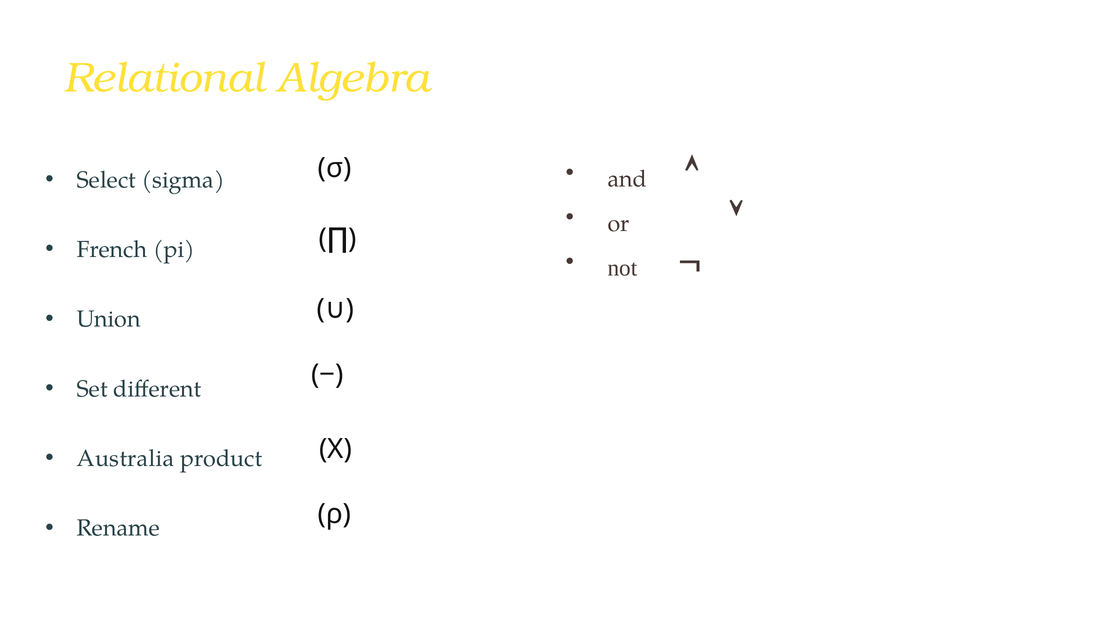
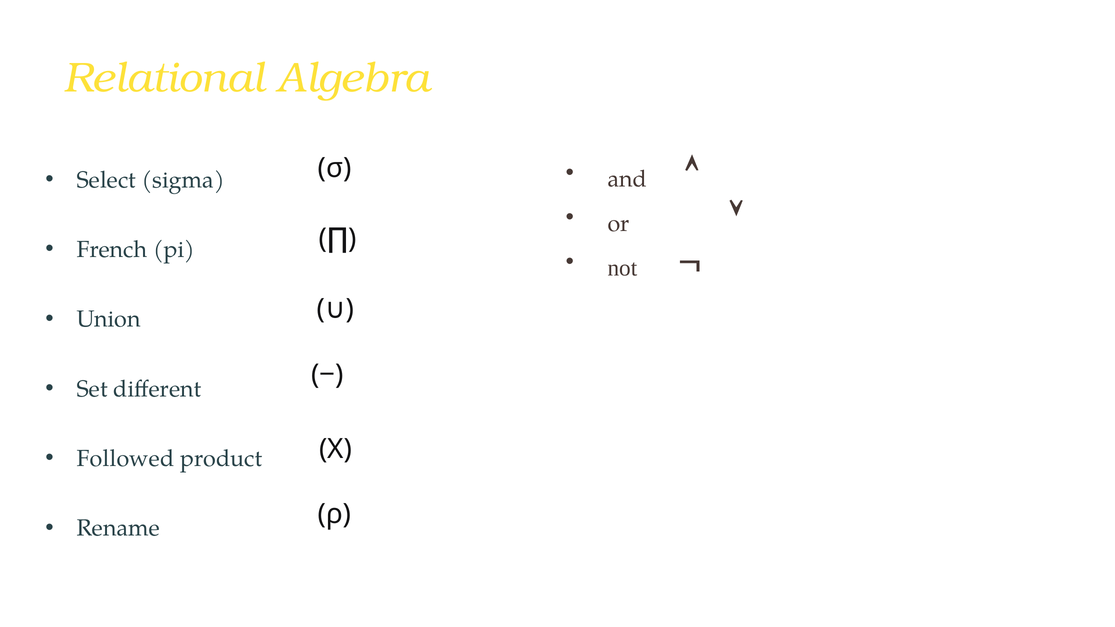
Australia: Australia -> Followed (126, 459)
